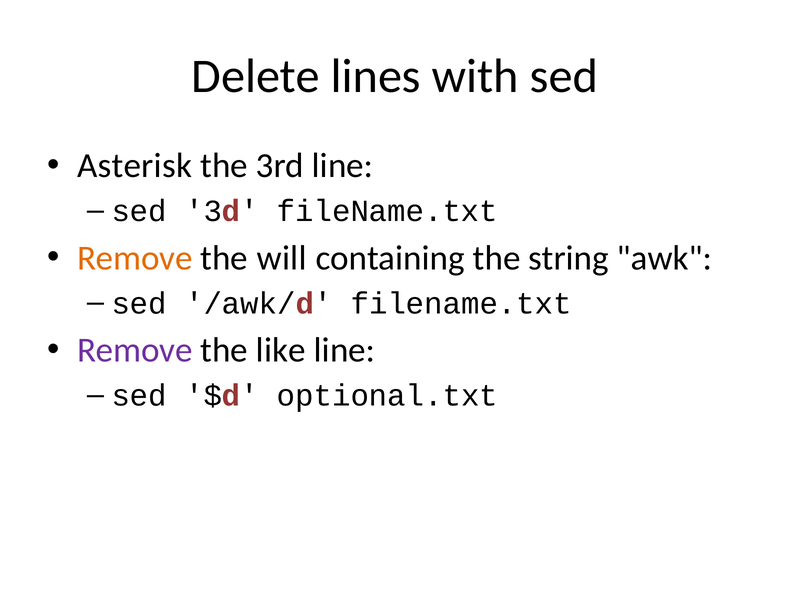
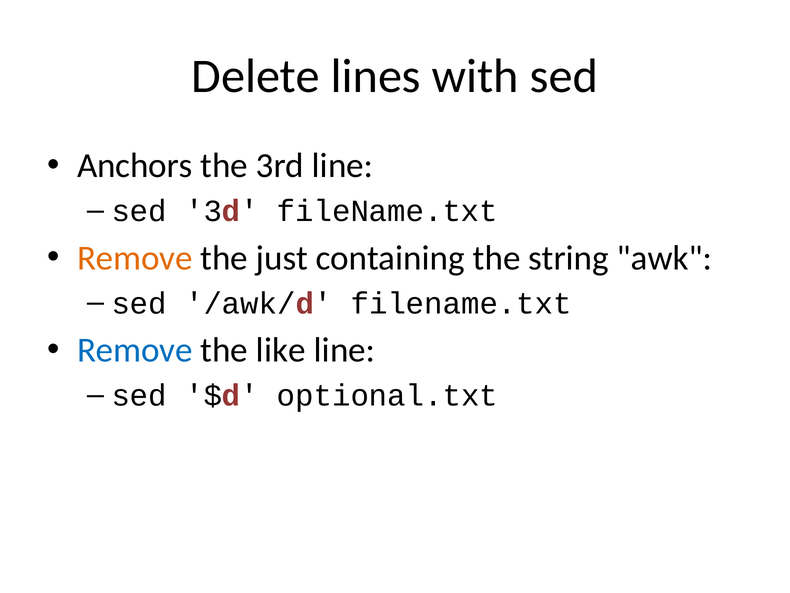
Asterisk: Asterisk -> Anchors (135, 166)
will: will -> just (282, 258)
Remove colour: purple -> blue (135, 350)
